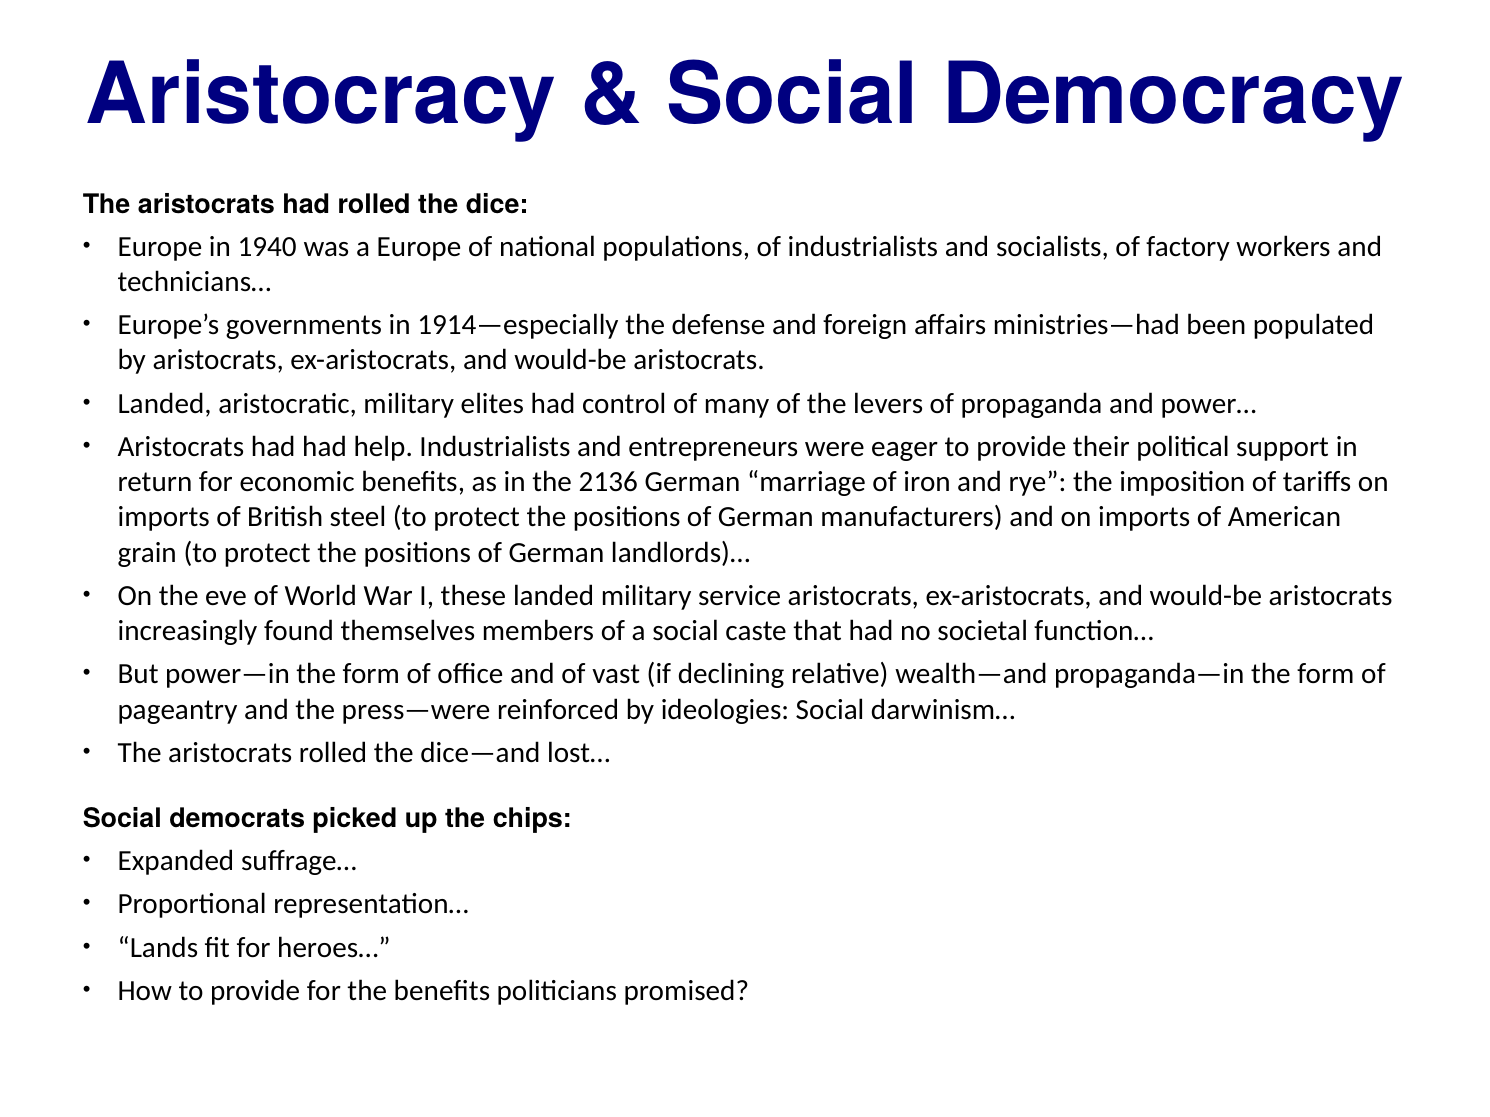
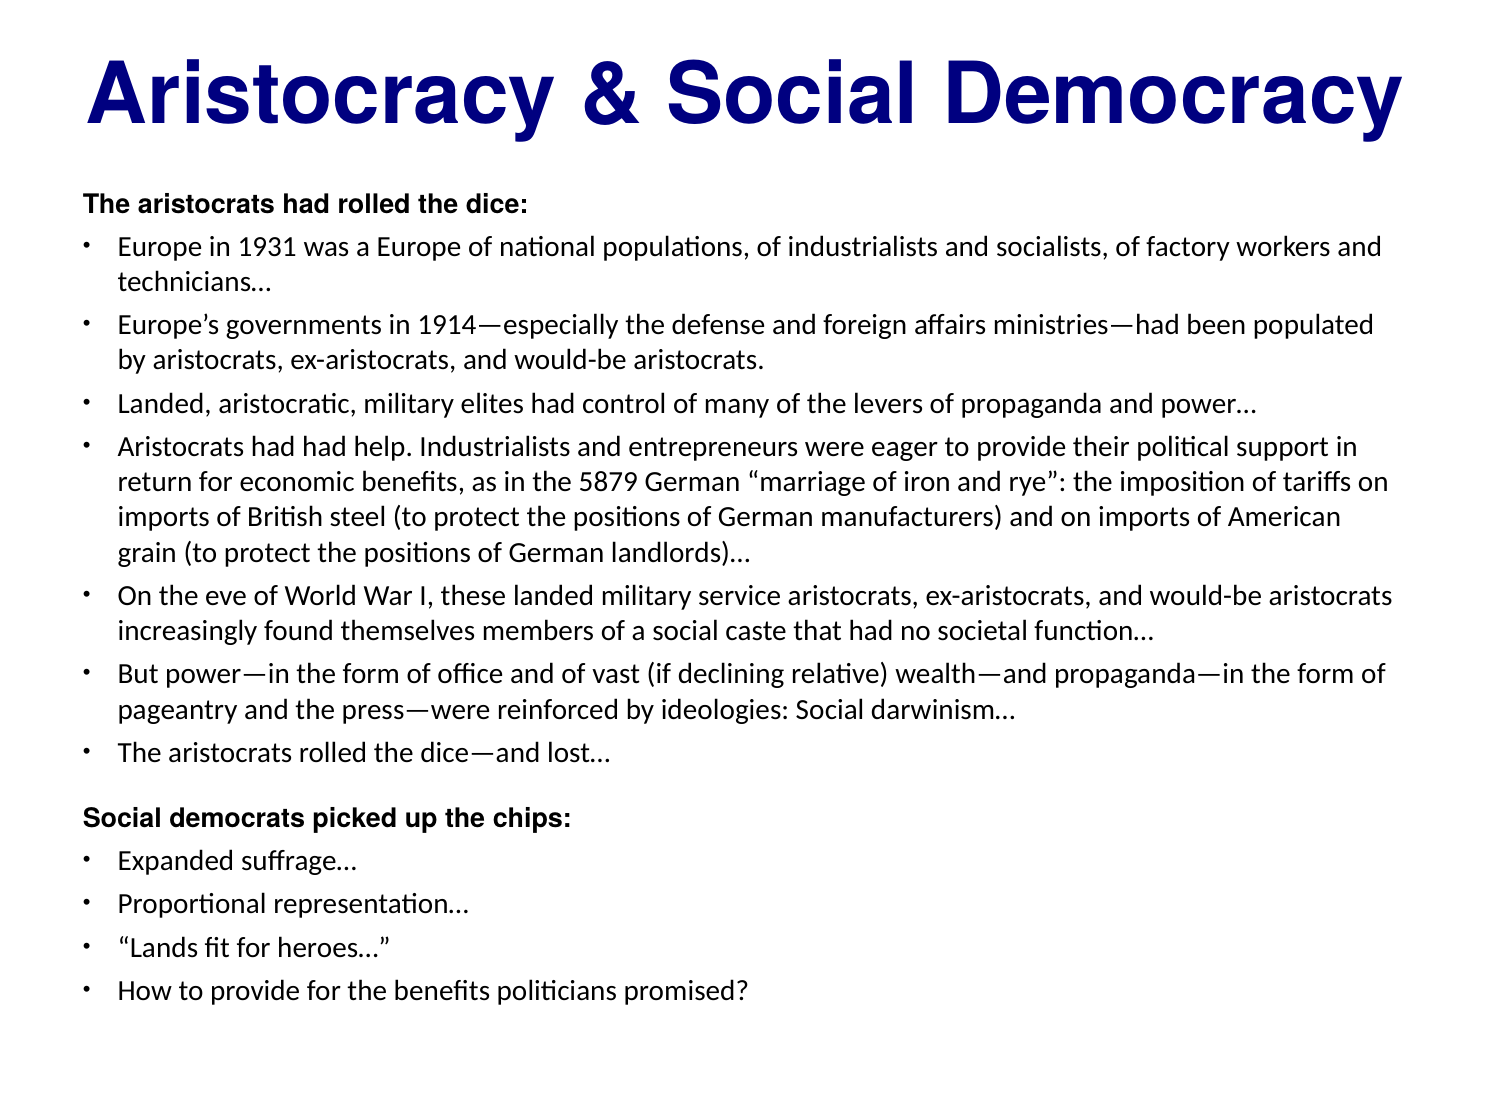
1940: 1940 -> 1931 (267, 247)
2136: 2136 -> 5879 (608, 482)
